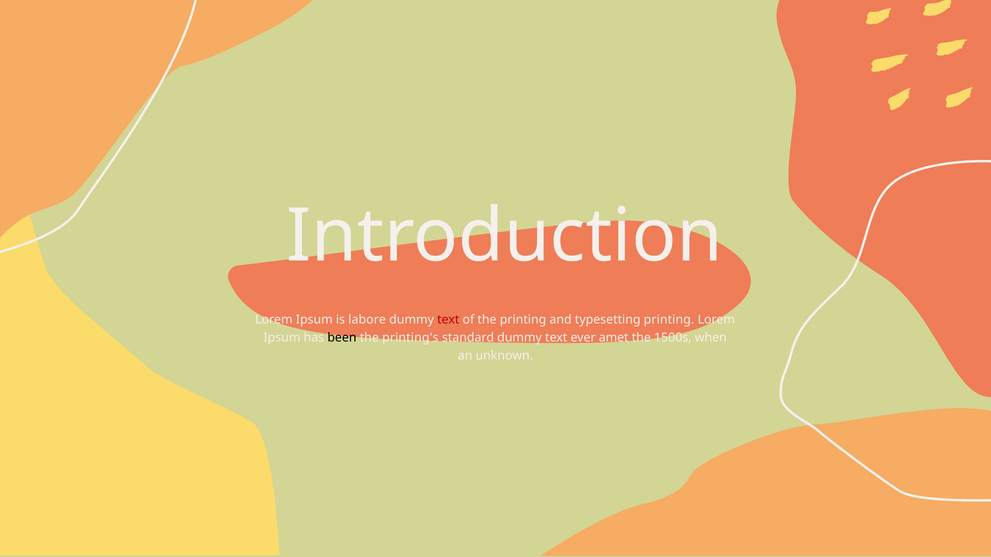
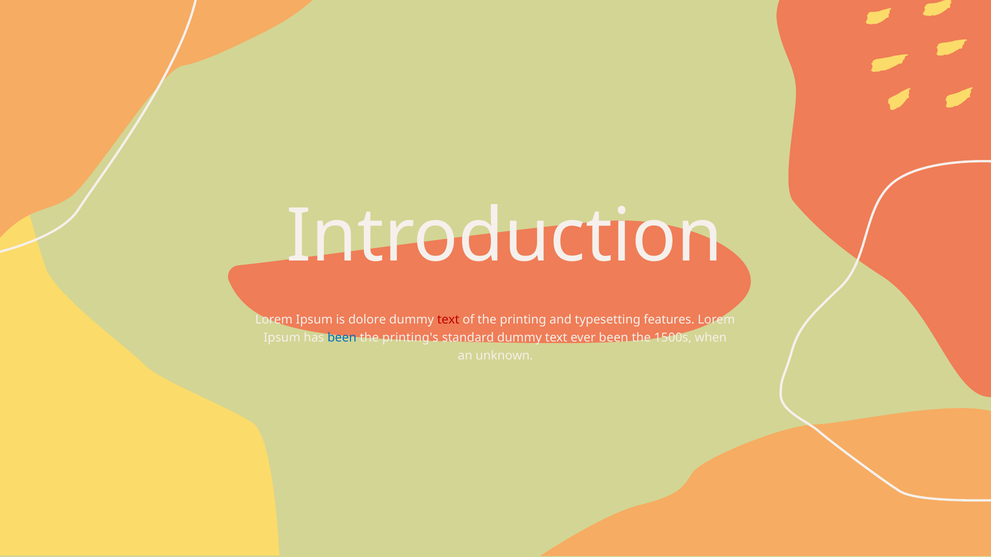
labore: labore -> dolore (367, 320)
typesetting printing: printing -> features (669, 320)
been colour: black -> blue (342, 338)
ever amet: amet -> been (614, 338)
